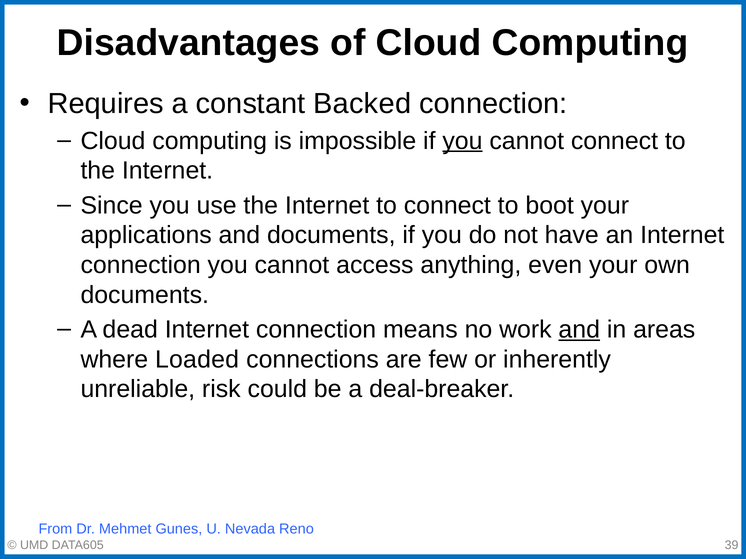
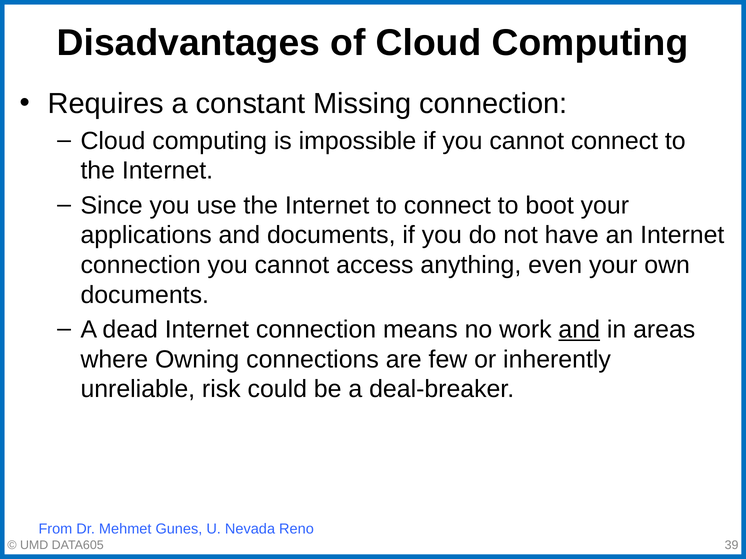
Backed: Backed -> Missing (362, 104)
you underline: present -> none (462, 141)
Loaded: Loaded -> Owning (197, 360)
